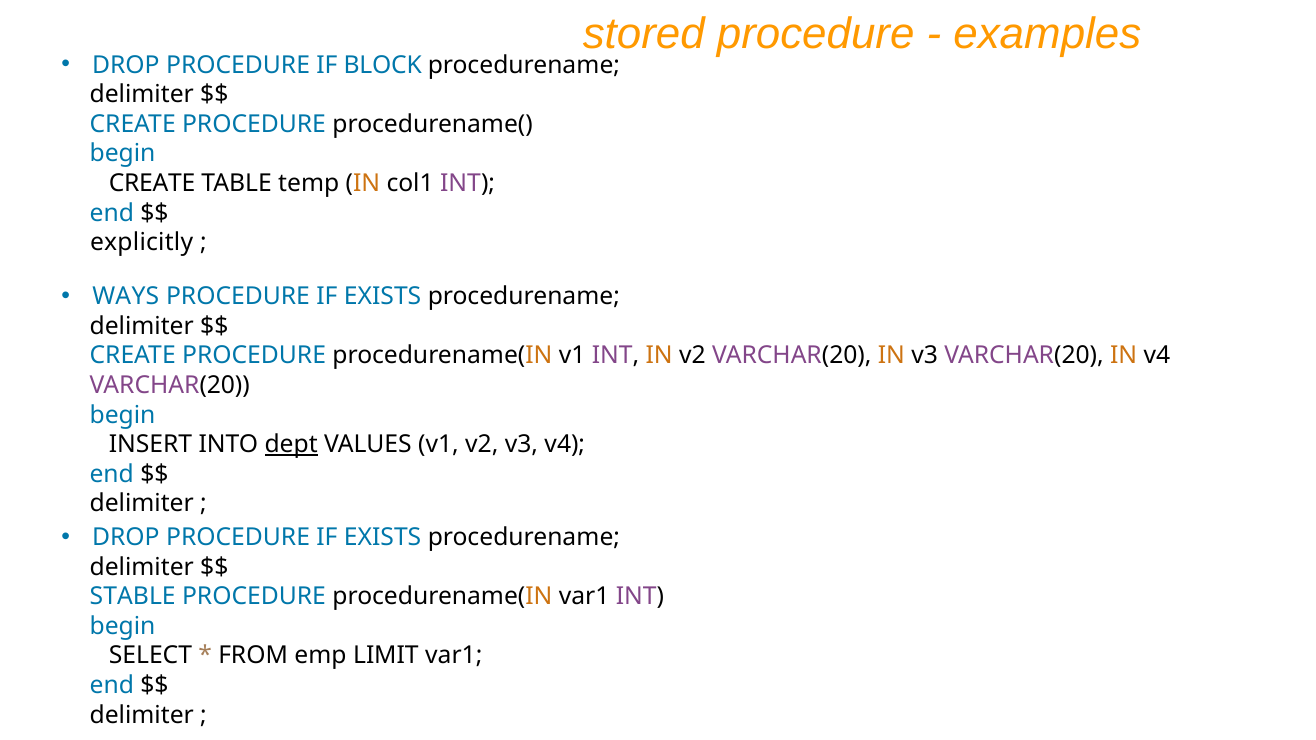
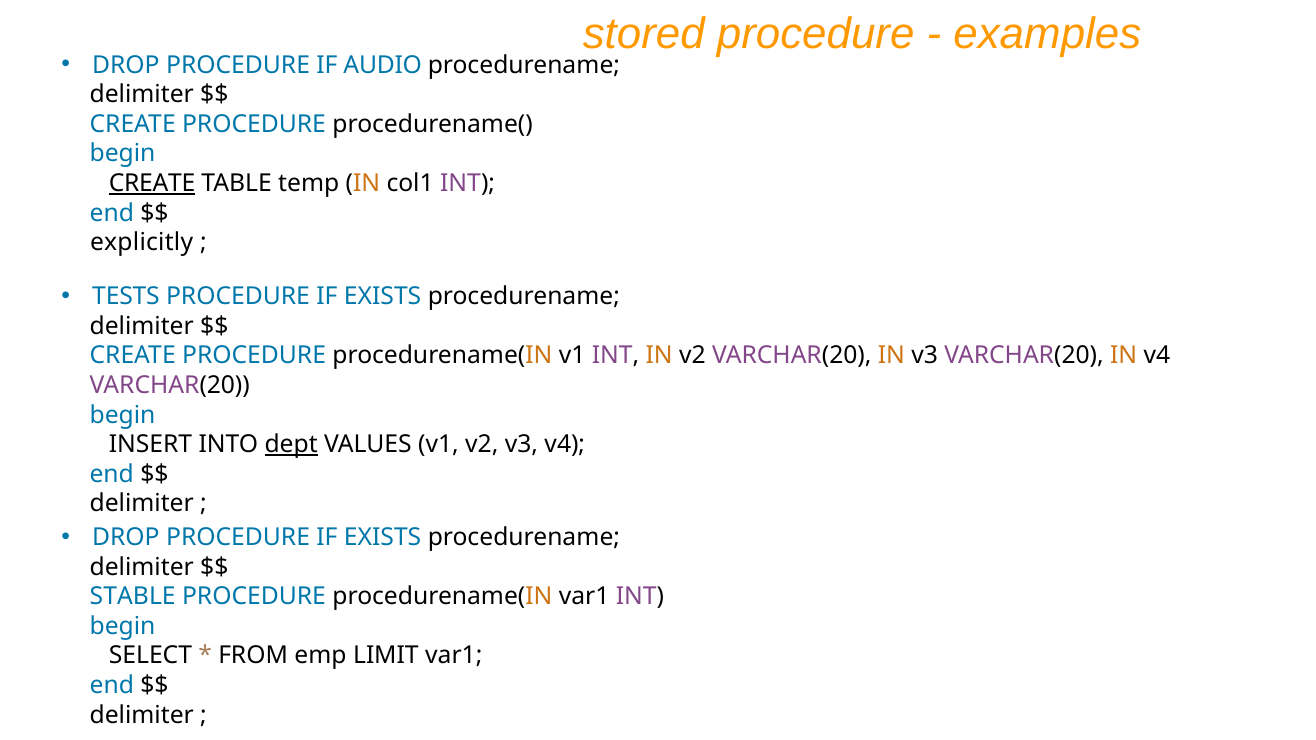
BLOCK: BLOCK -> AUDIO (383, 65)
CREATE underline: none -> present (152, 183)
WAYS: WAYS -> TESTS (126, 297)
